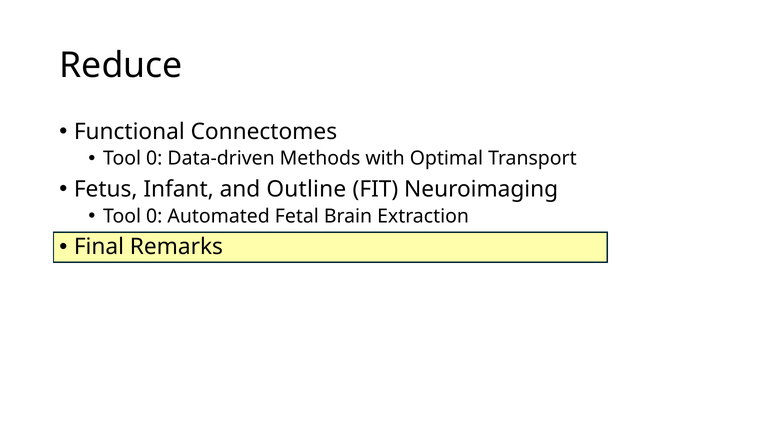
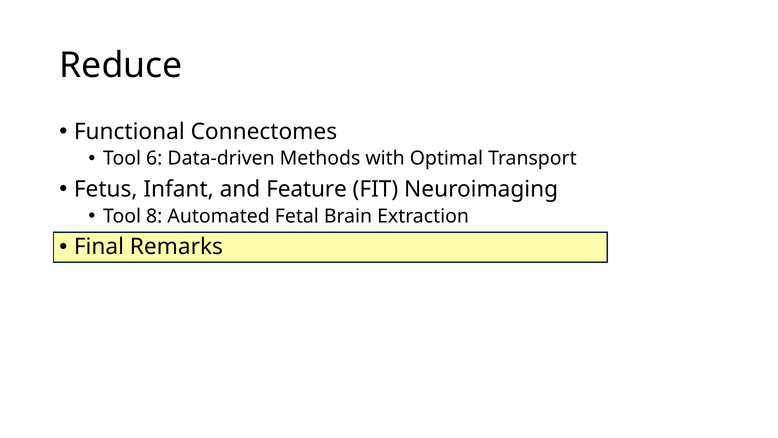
0: 0 -> 6 (154, 158)
Outline: Outline -> Feature (307, 189)
0: 0 -> 8 (154, 216)
